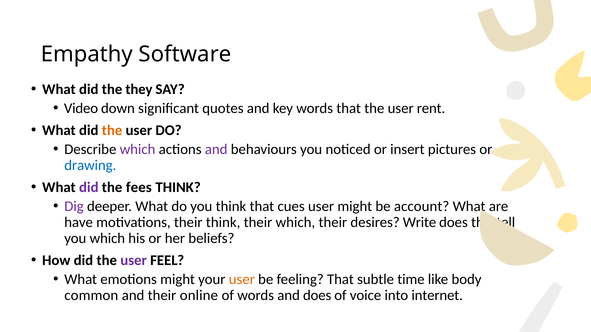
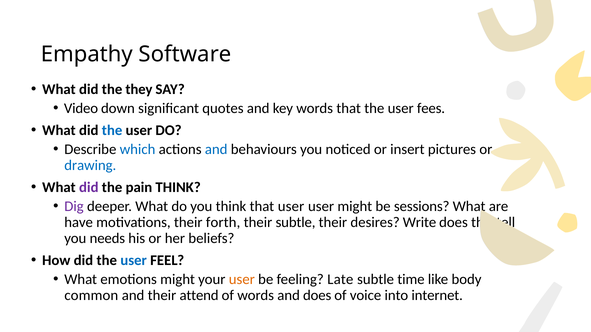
rent: rent -> fees (431, 108)
the colour: orange -> blue (112, 130)
which colour: purple -> blue (138, 149)
and colour: purple -> blue (216, 149)
fees: fees -> pain (139, 188)
that cues: cues -> user (291, 207)
account: account -> sessions (422, 207)
their think: think -> forth (223, 223)
their which: which -> subtle (296, 223)
you which: which -> needs (107, 238)
user colour: purple -> blue (134, 261)
feeling That: That -> Late (340, 280)
online: online -> attend (199, 296)
